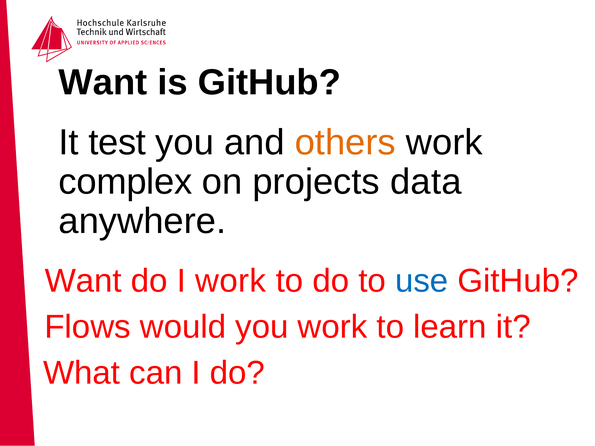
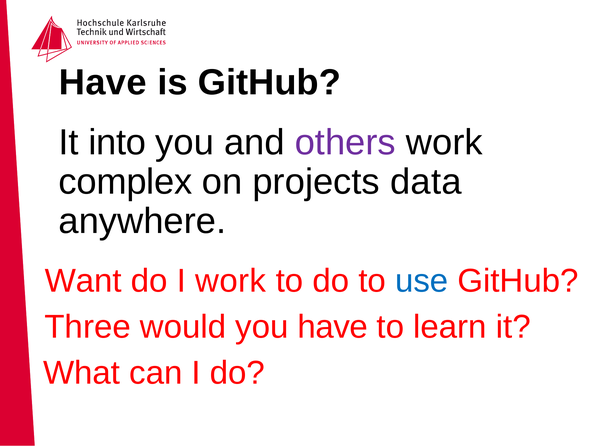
Want: Want -> Have (103, 83)
test: test -> into (117, 143)
others colour: orange -> purple (345, 143)
Flows: Flows -> Three (88, 327)
you work: work -> have (333, 327)
